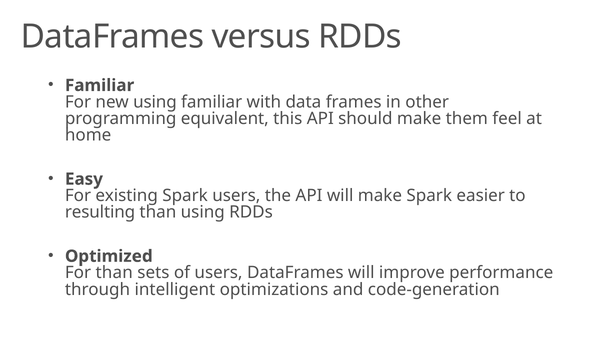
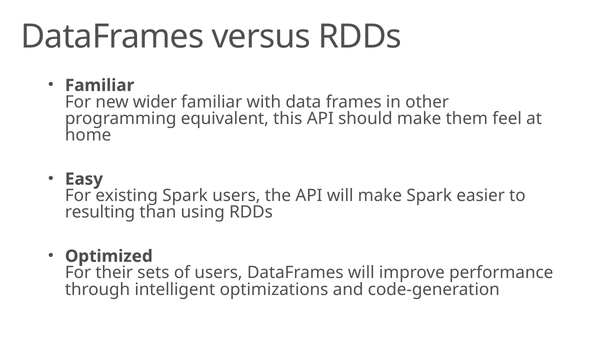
new using: using -> wider (155, 102)
For than: than -> their (114, 273)
